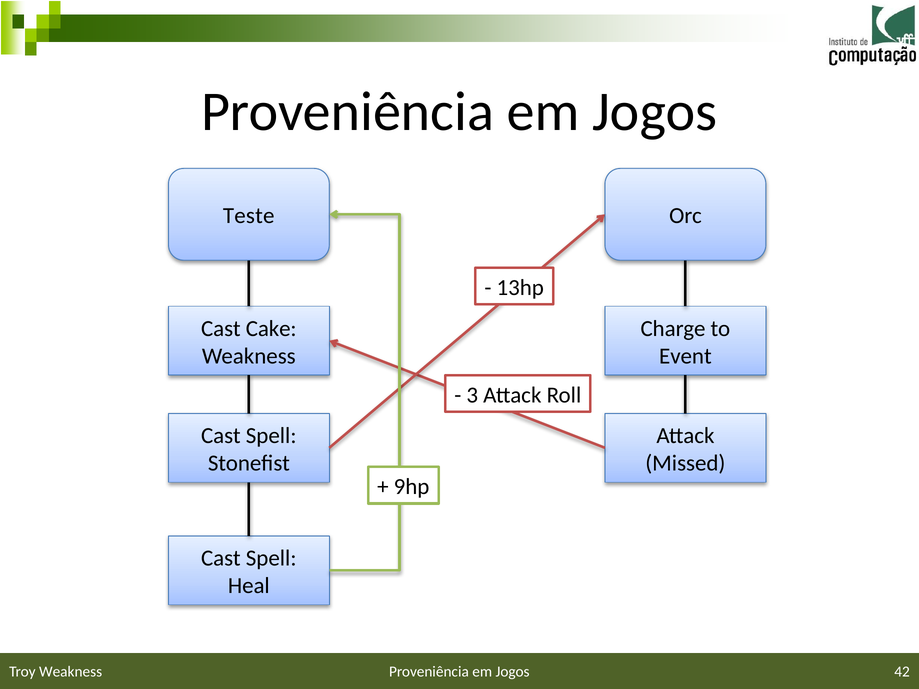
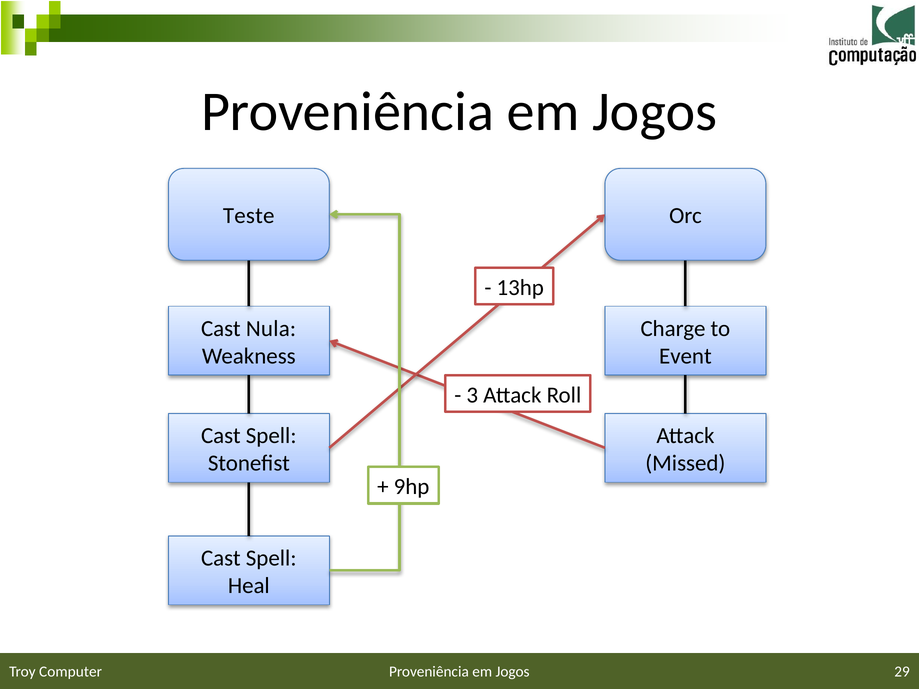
Cake: Cake -> Nula (271, 329)
42: 42 -> 29 (902, 672)
Troy Weakness: Weakness -> Computer (71, 672)
